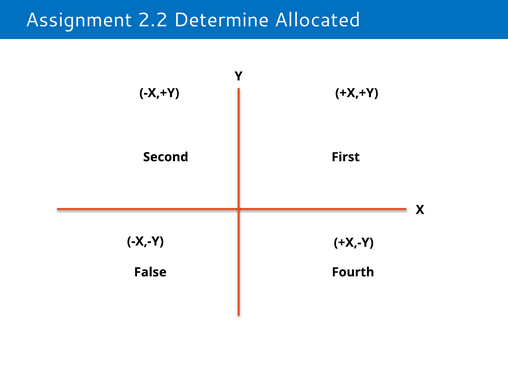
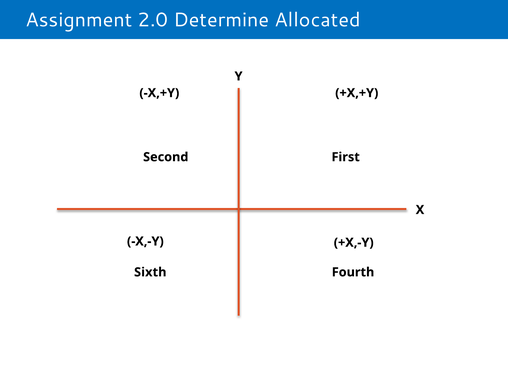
2.2: 2.2 -> 2.0 (153, 20)
False: False -> Sixth (150, 272)
